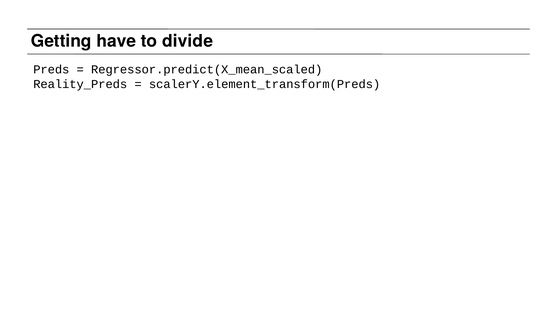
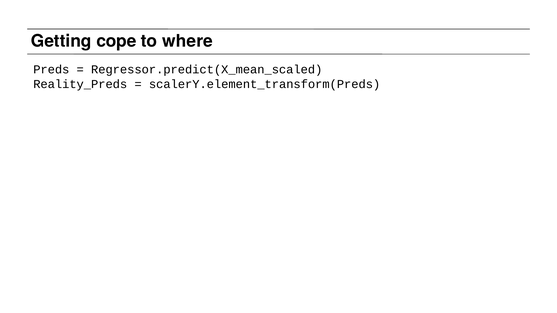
have: have -> cope (116, 41)
divide: divide -> where (188, 41)
